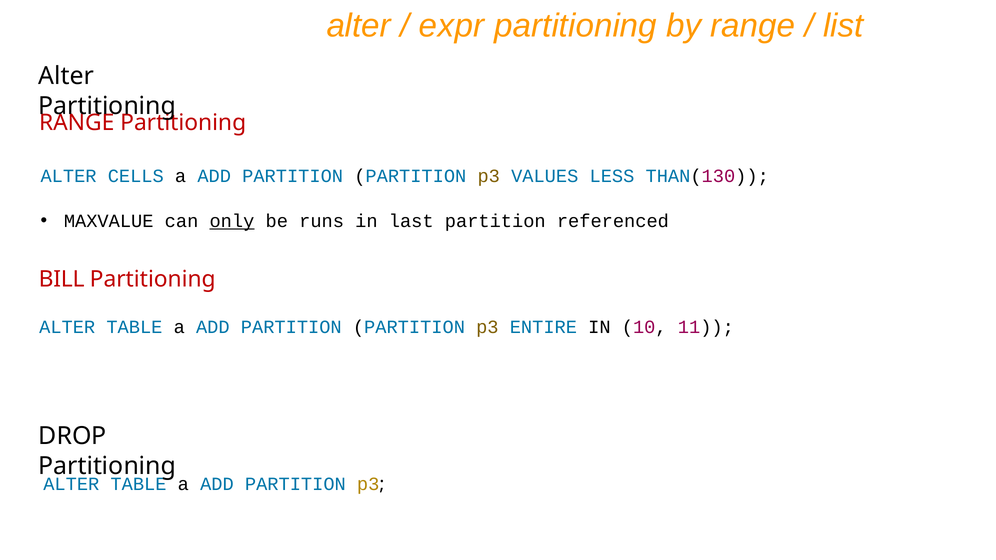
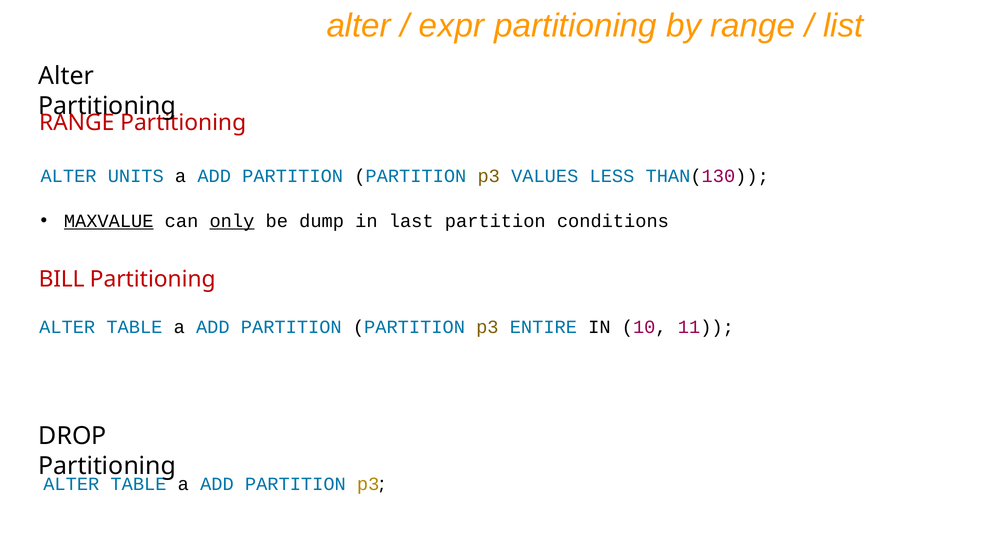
CELLS: CELLS -> UNITS (136, 176)
MAXVALUE underline: none -> present (109, 221)
runs: runs -> dump (322, 221)
referenced: referenced -> conditions (613, 221)
